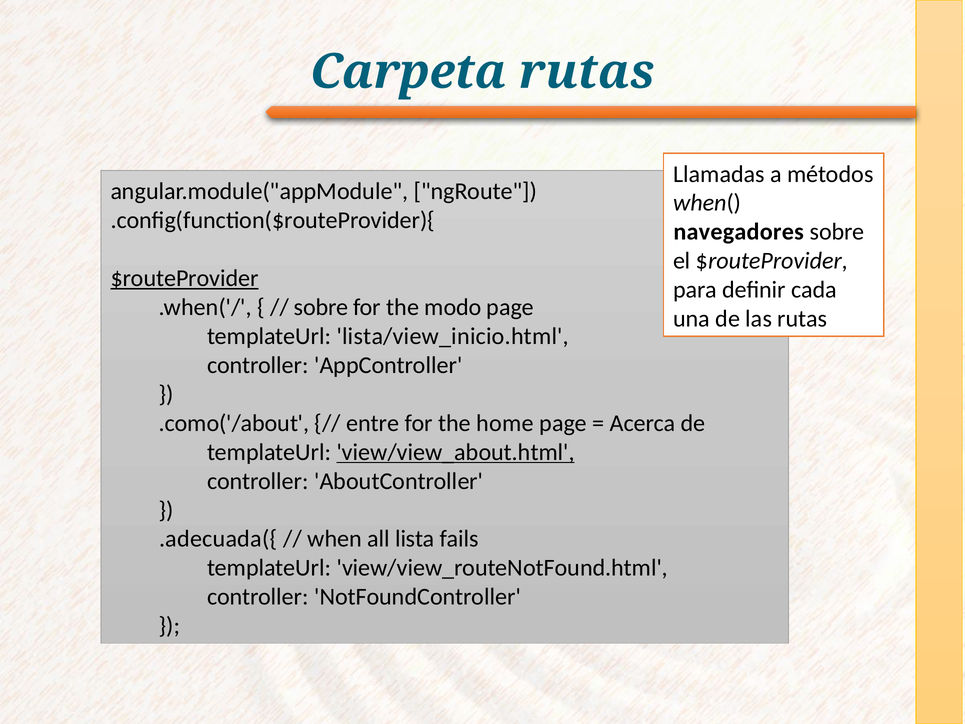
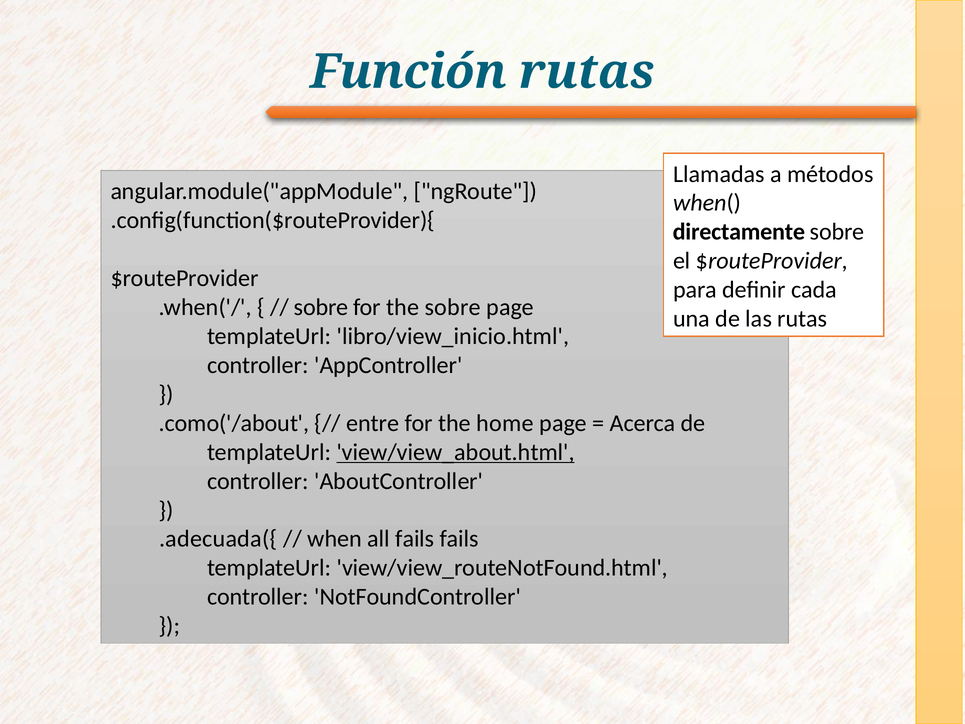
Carpeta: Carpeta -> Función (408, 72)
navegadores: navegadores -> directamente (739, 232)
$routeProvider underline: present -> none (185, 278)
the modo: modo -> sobre (453, 307)
lista/view_inicio.html: lista/view_inicio.html -> libro/view_inicio.html (453, 336)
all lista: lista -> fails (415, 539)
